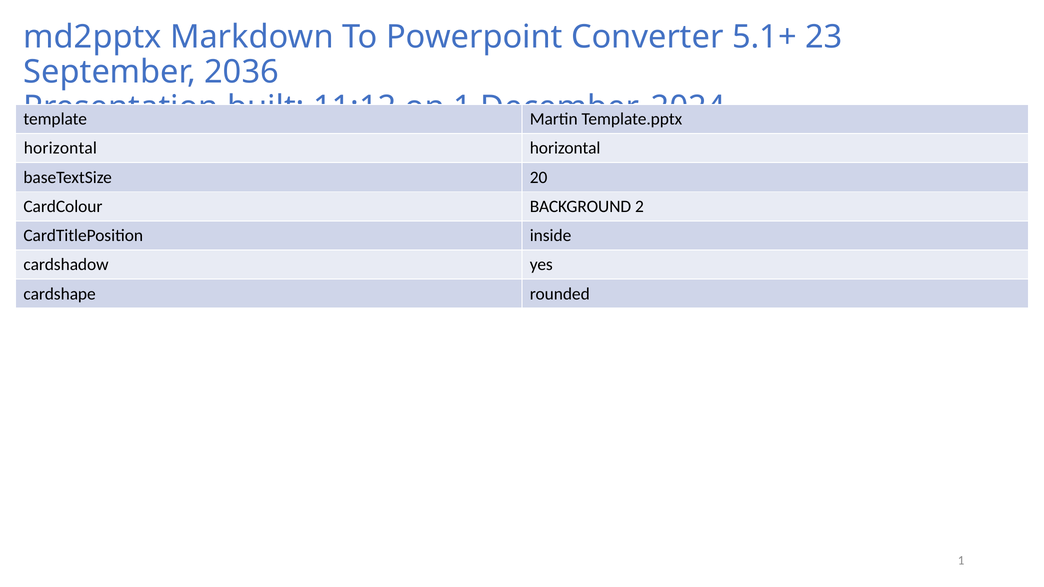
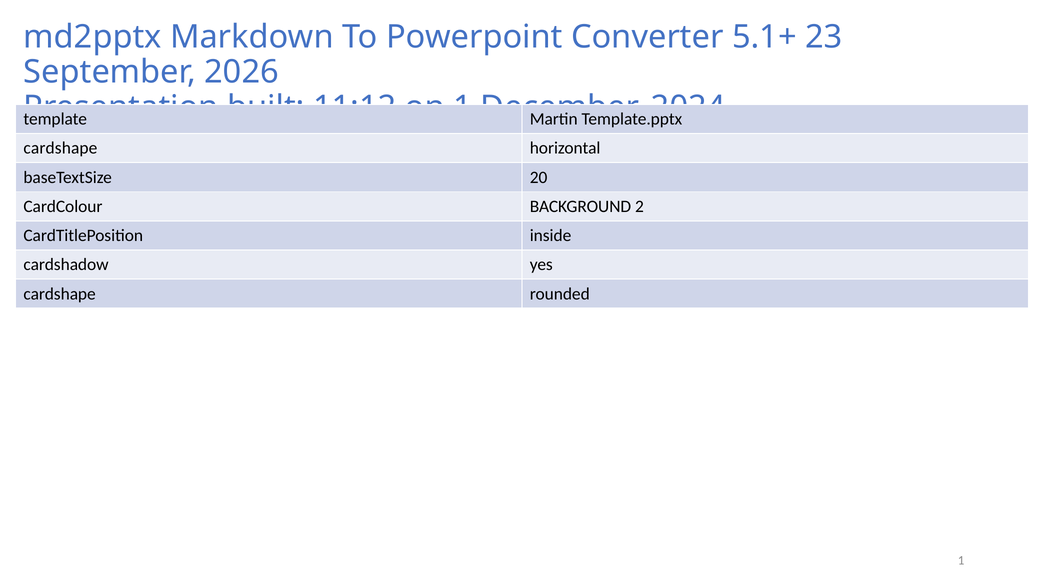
2036: 2036 -> 2026 (242, 72)
horizontal: horizontal -> cardshape (60, 148)
